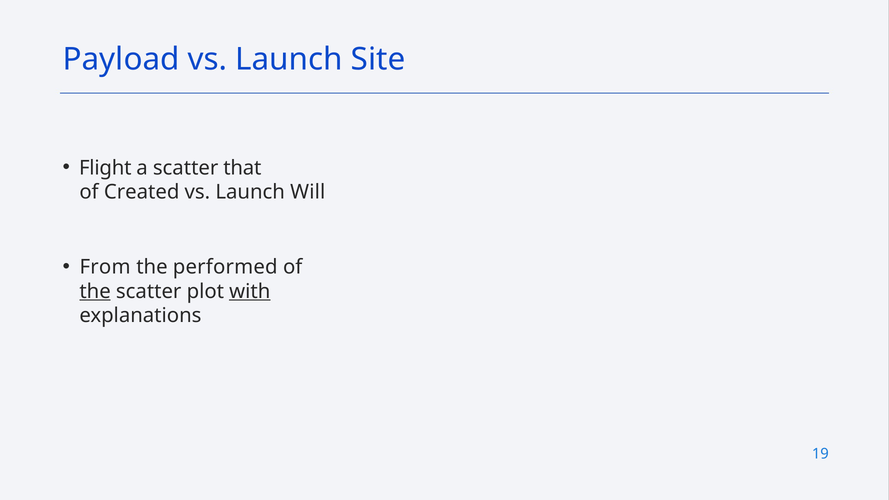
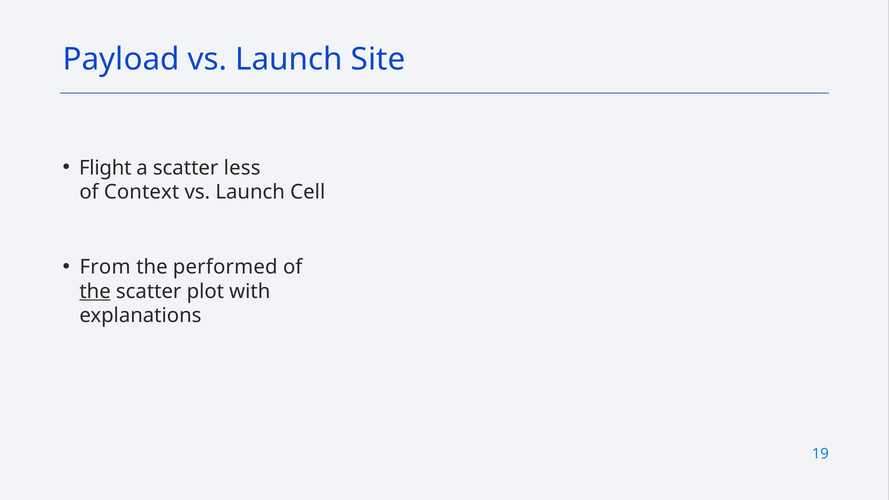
that: that -> less (242, 168)
Created: Created -> Context (142, 192)
Will: Will -> Cell (308, 192)
with underline: present -> none (250, 291)
